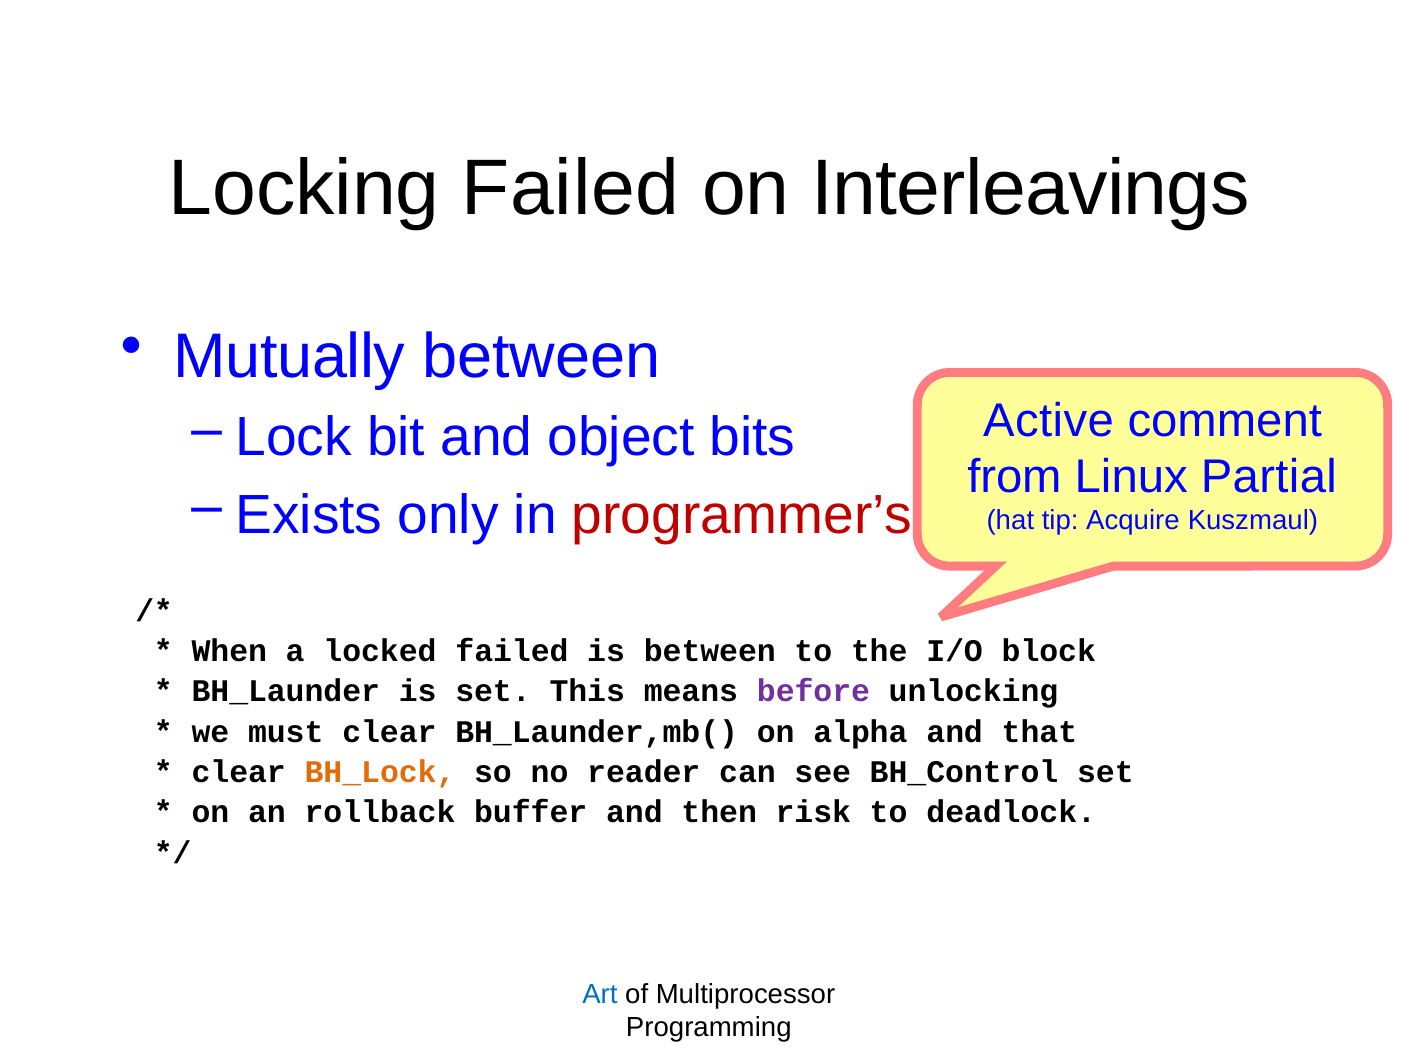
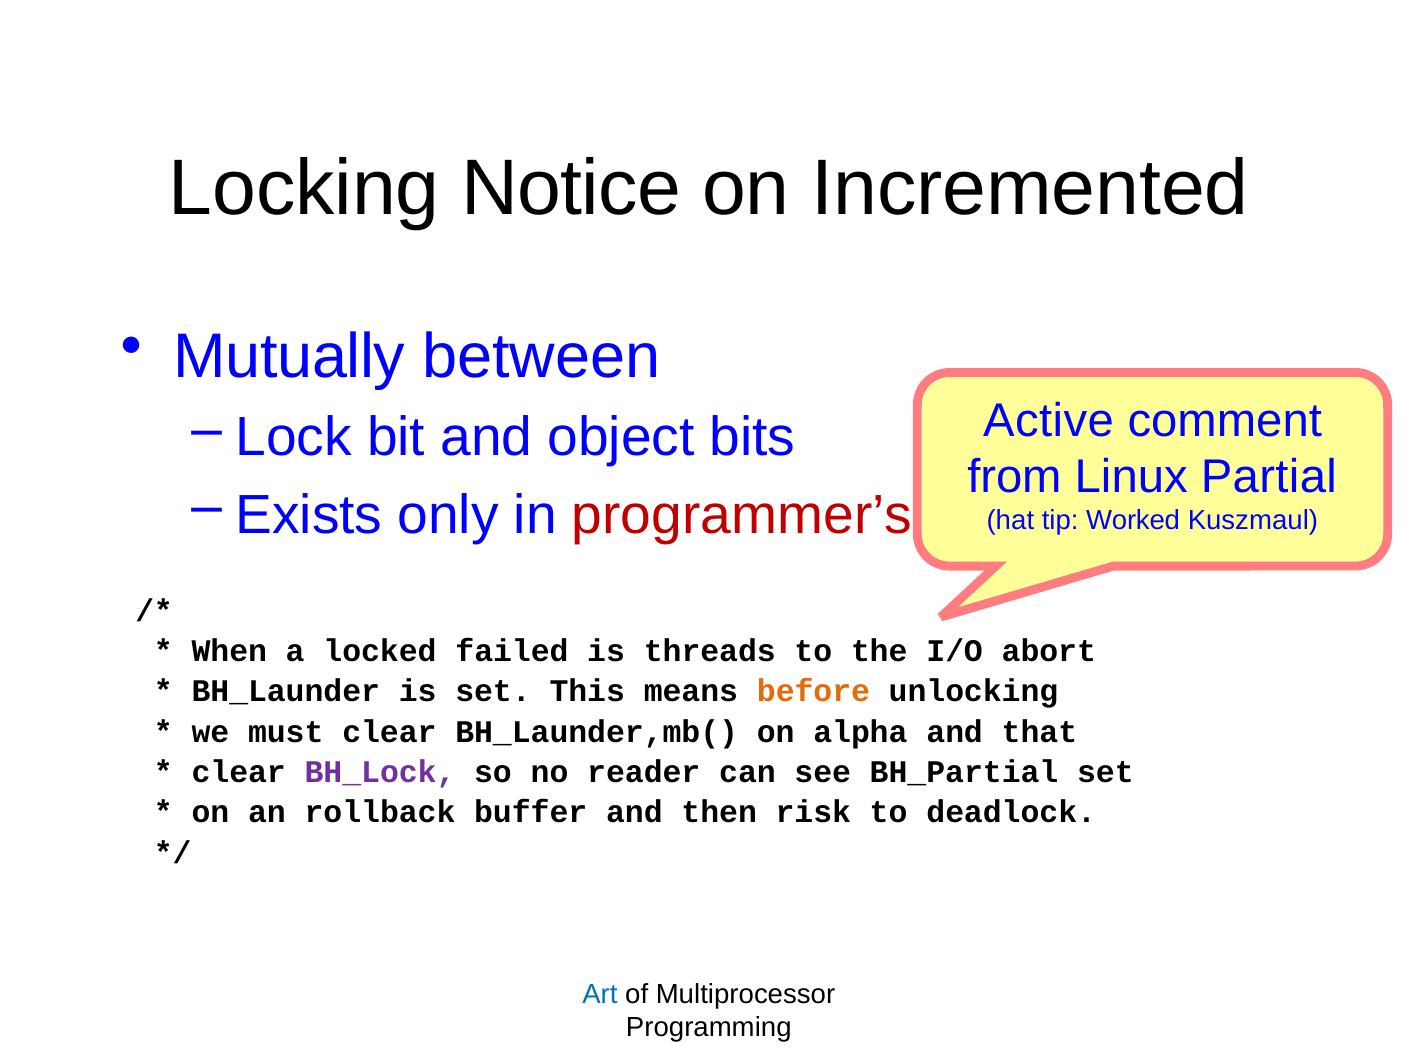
Locking Failed: Failed -> Notice (571, 189)
Interleavings: Interleavings -> Incremented (1030, 189)
Acquire: Acquire -> Worked (1133, 521)
is between: between -> threads (710, 651)
block: block -> abort (1049, 651)
before colour: purple -> orange (813, 692)
BH_Lock colour: orange -> purple (380, 772)
BH_Control: BH_Control -> BH_Partial (964, 772)
